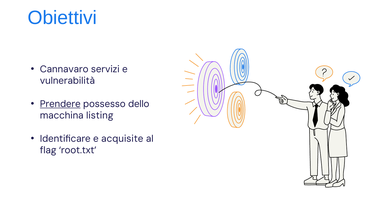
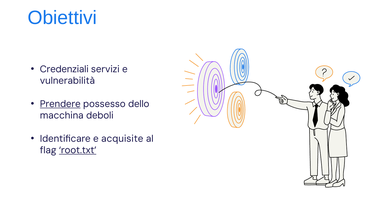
Cannavaro: Cannavaro -> Credenziali (64, 69)
listing: listing -> deboli (100, 115)
root.txt underline: none -> present (78, 150)
